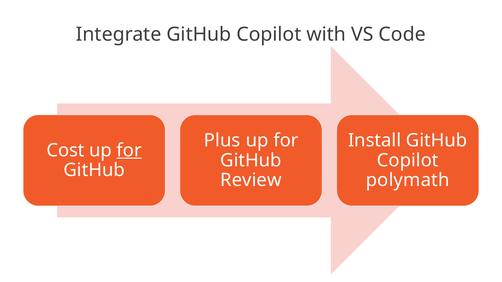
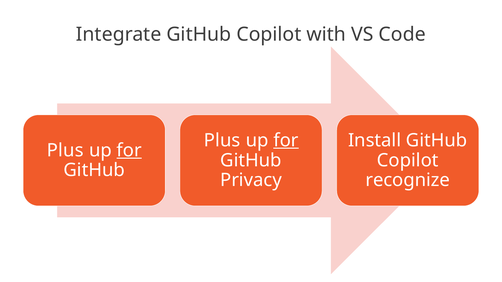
for underline: none -> present (286, 141)
Cost: Cost -> Plus (65, 150)
Review: Review -> Privacy (251, 180)
polymath: polymath -> recognize (408, 180)
